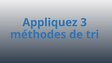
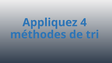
3: 3 -> 4 (84, 22)
